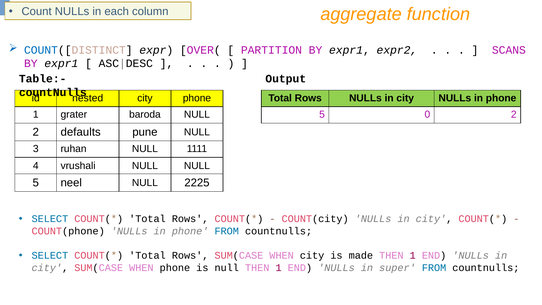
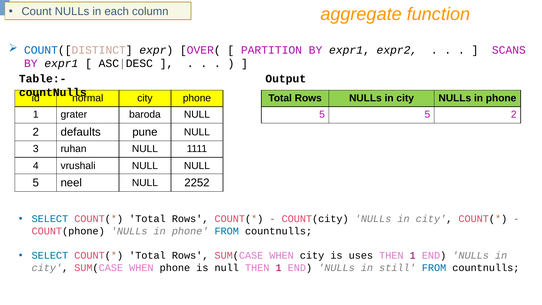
nested: nested -> normal (88, 98)
5 0: 0 -> 5 (427, 115)
2225: 2225 -> 2252 (197, 183)
made: made -> uses (361, 255)
super: super -> still (397, 268)
